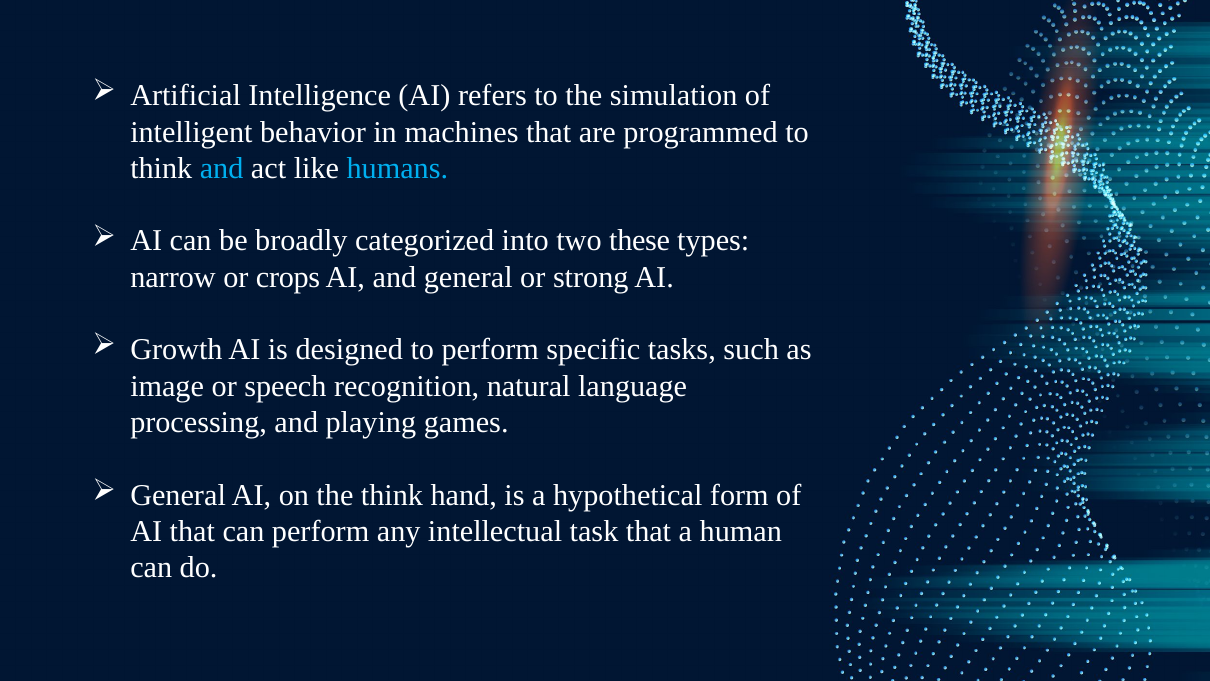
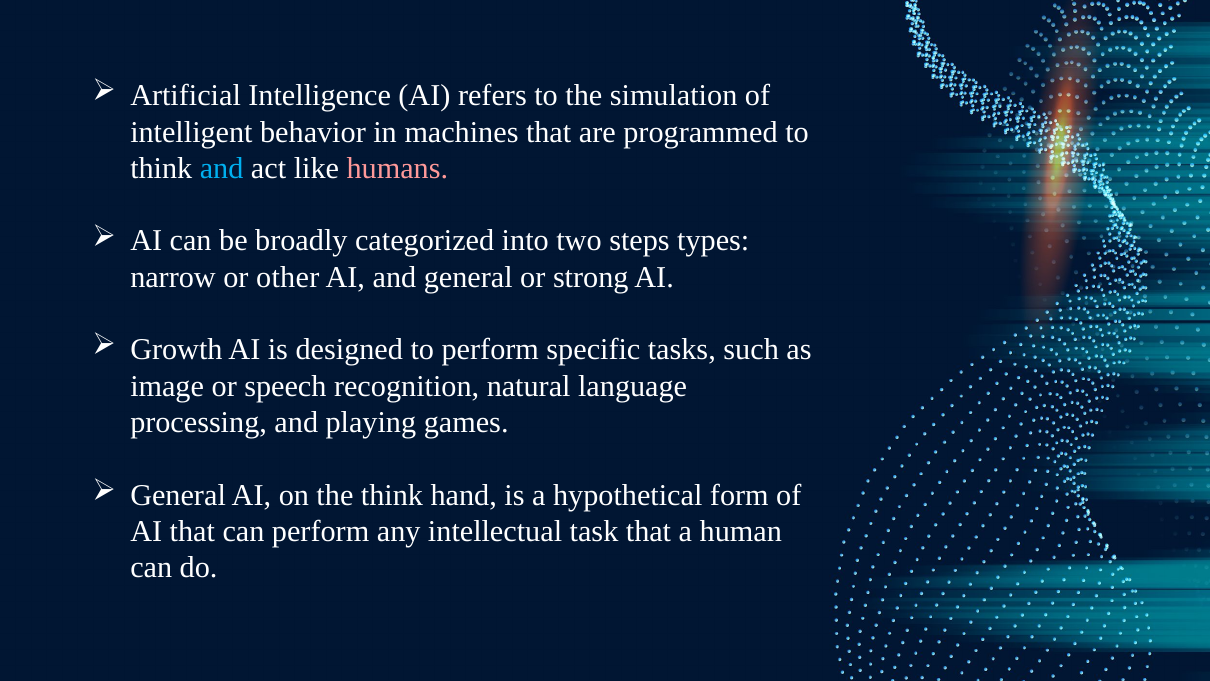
humans colour: light blue -> pink (397, 168)
these: these -> steps (639, 241)
crops: crops -> other (288, 277)
